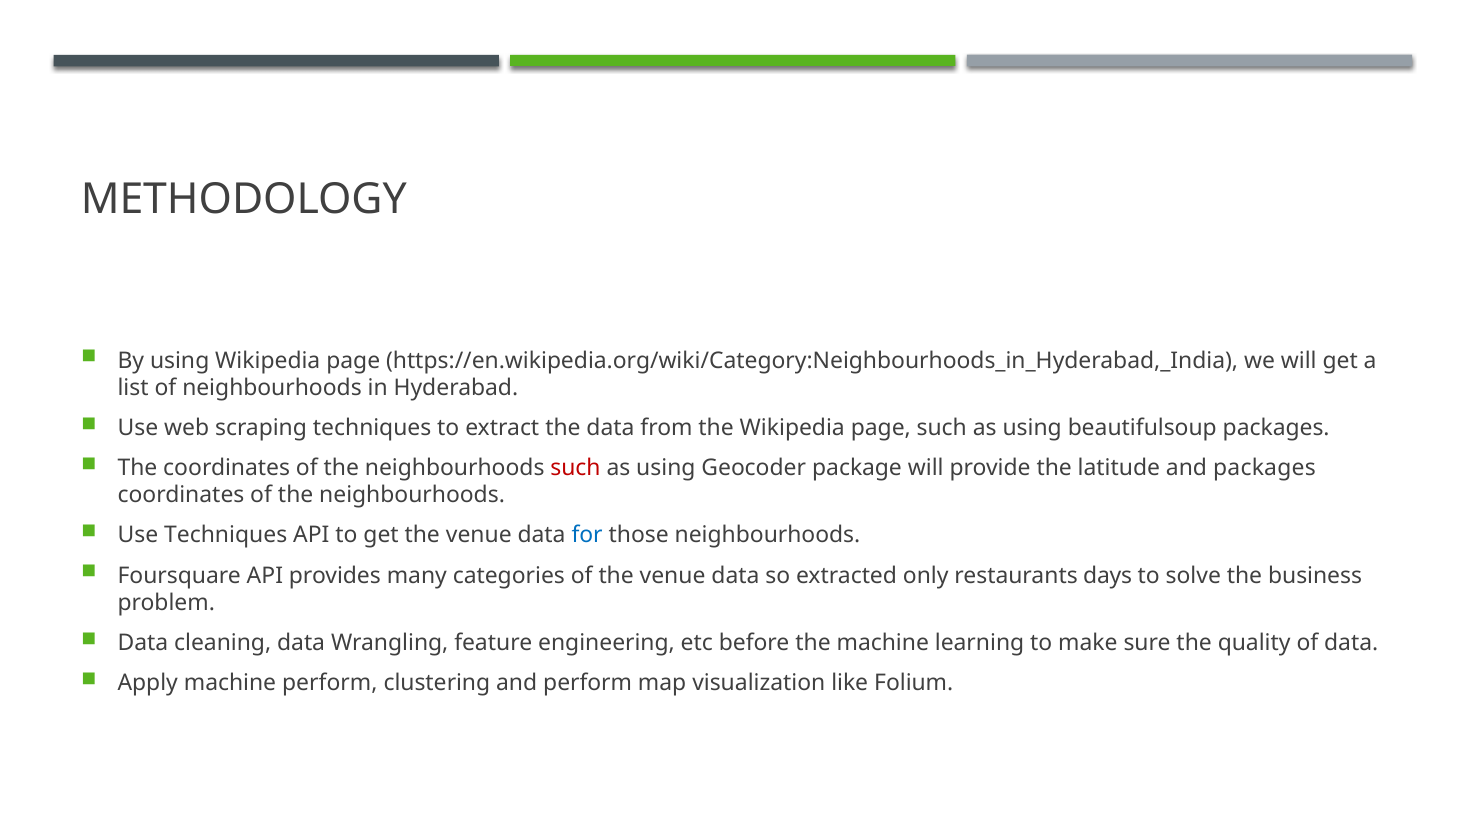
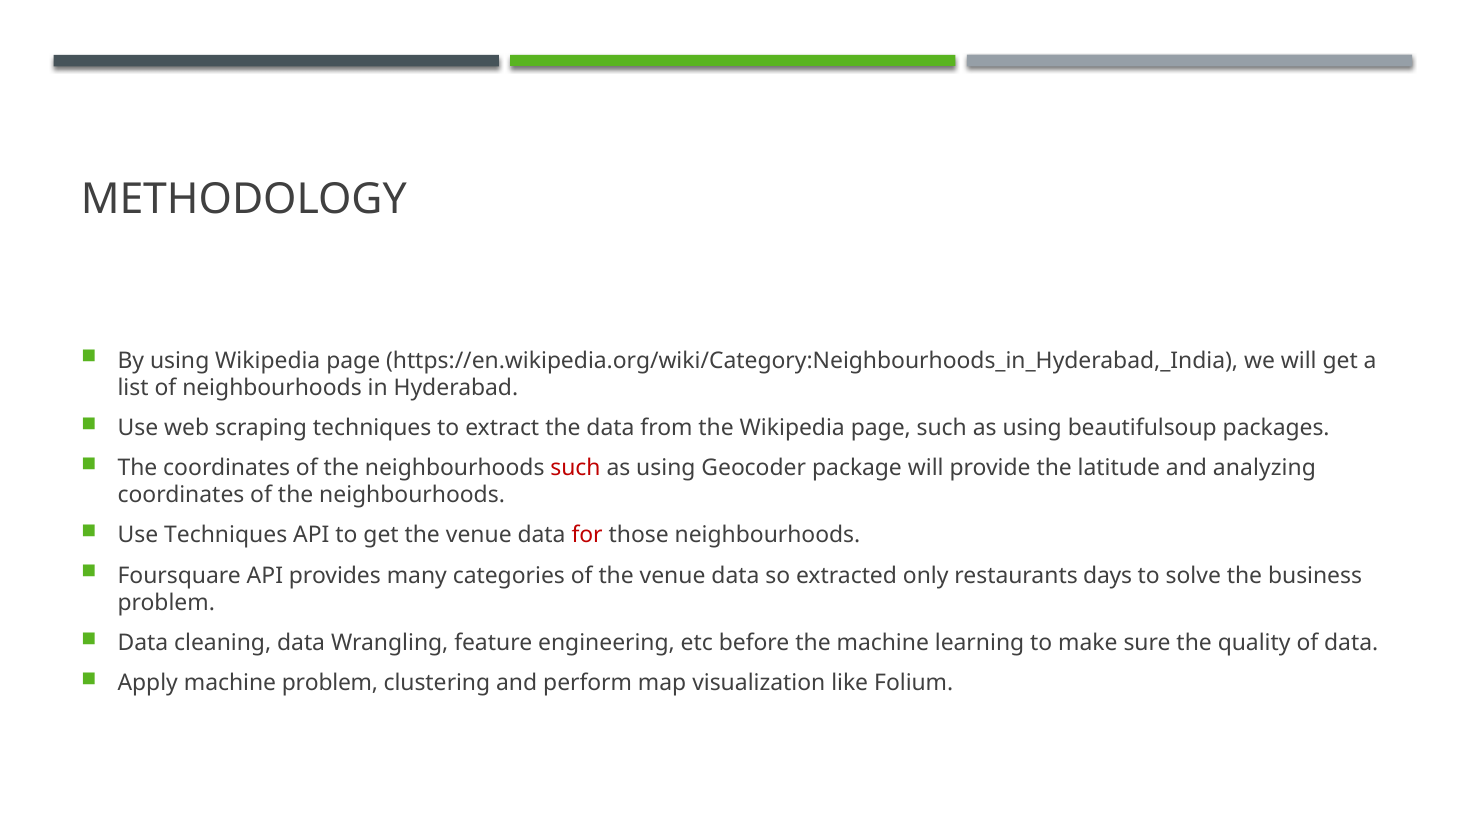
and packages: packages -> analyzing (1265, 468)
for colour: blue -> red (587, 535)
machine perform: perform -> problem (330, 683)
